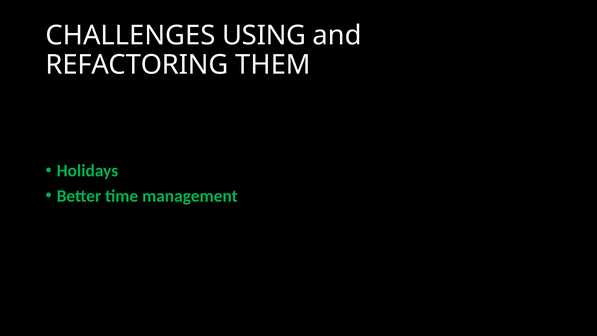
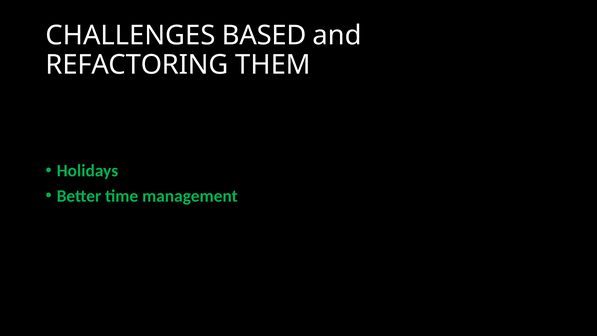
USING: USING -> BASED (264, 35)
